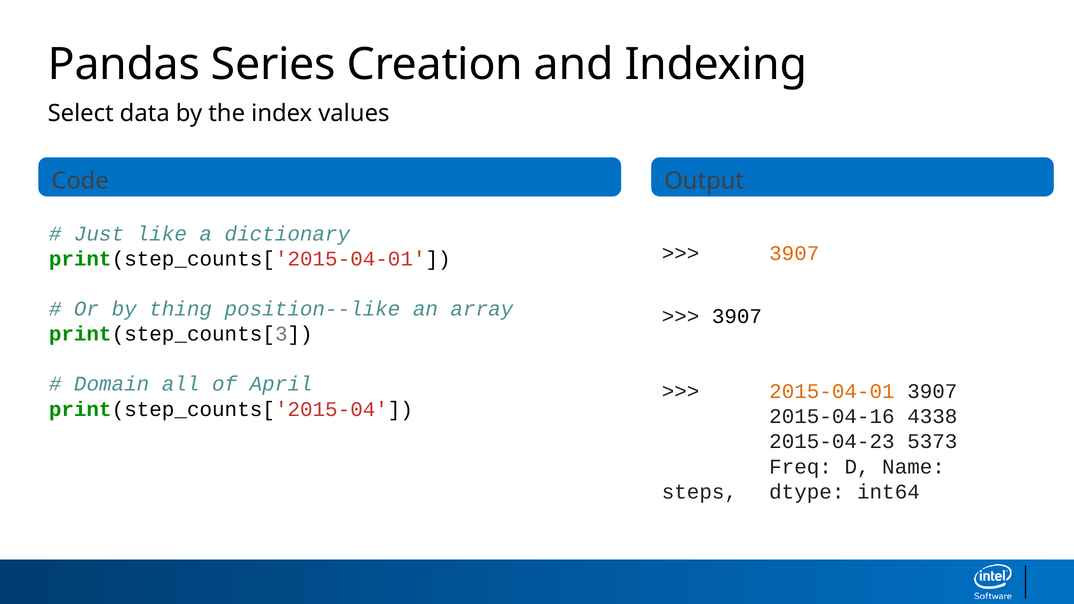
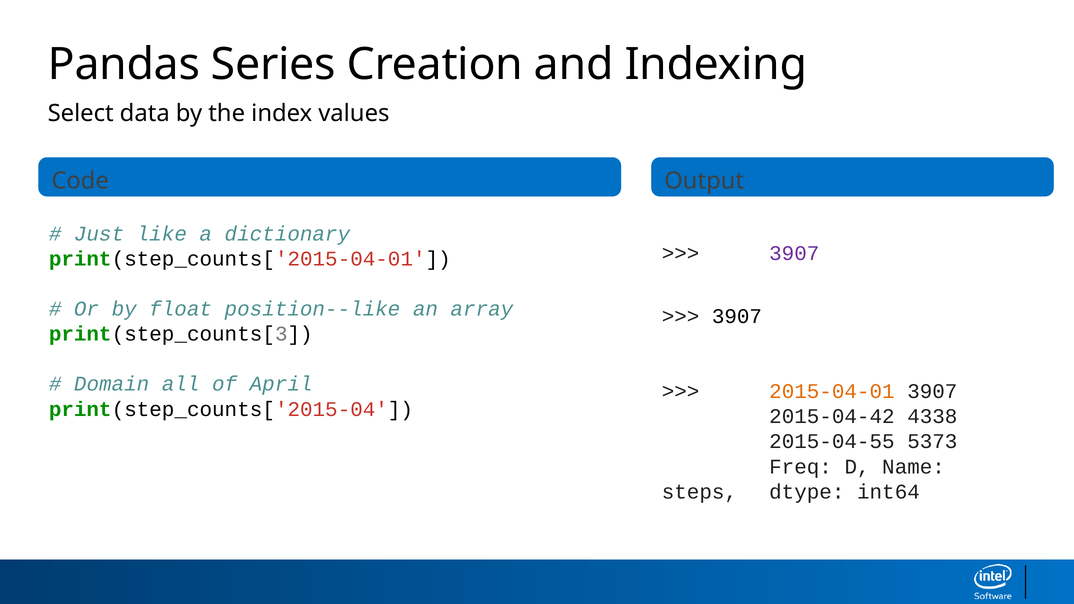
3907 colour: orange -> purple (794, 254)
thing: thing -> float (181, 309)
2015-04-16: 2015-04-16 -> 2015-04-42 (832, 417)
2015-04-23: 2015-04-23 -> 2015-04-55 (832, 442)
